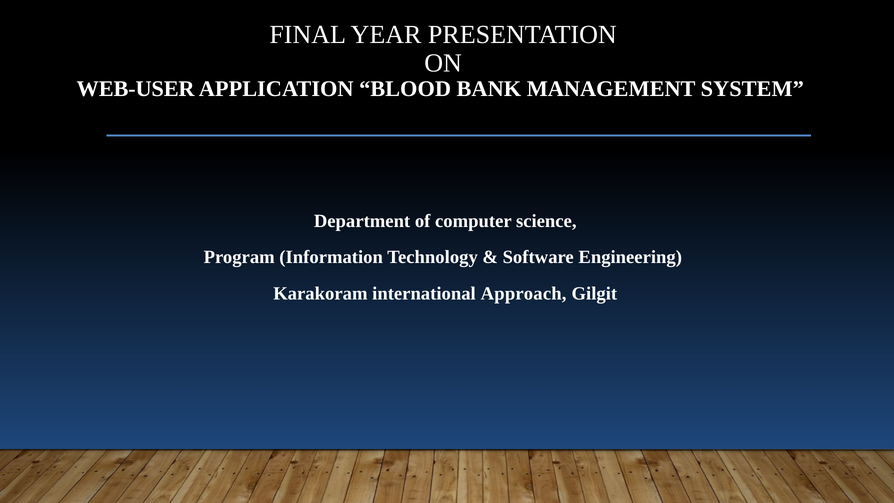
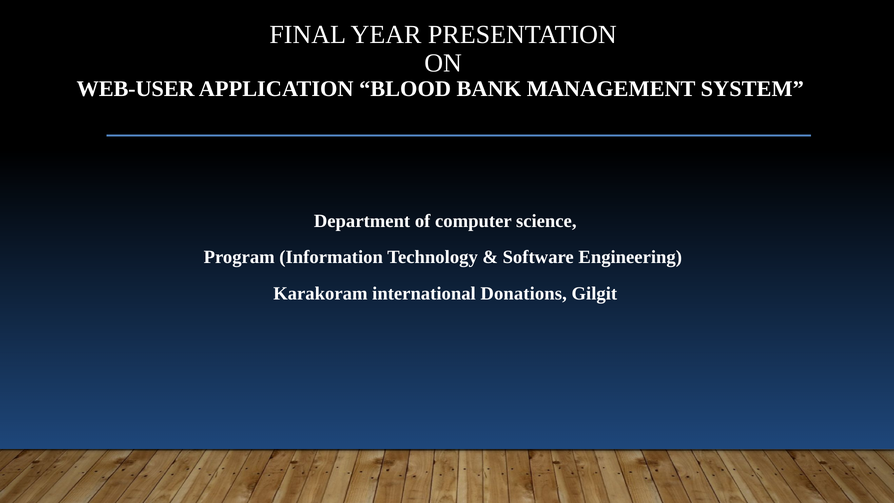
Approach: Approach -> Donations (524, 293)
